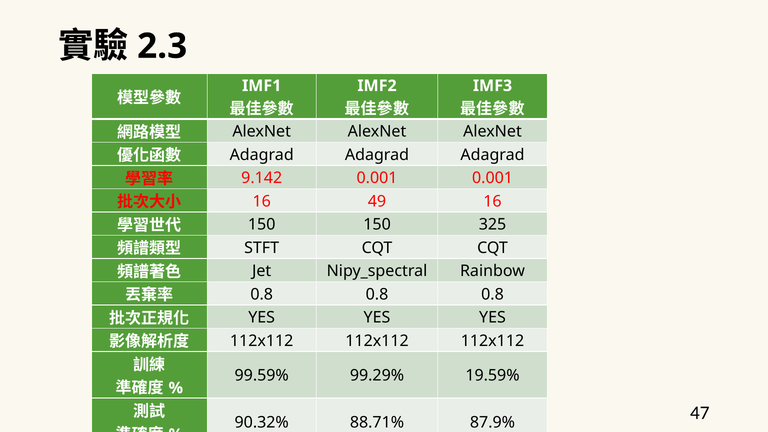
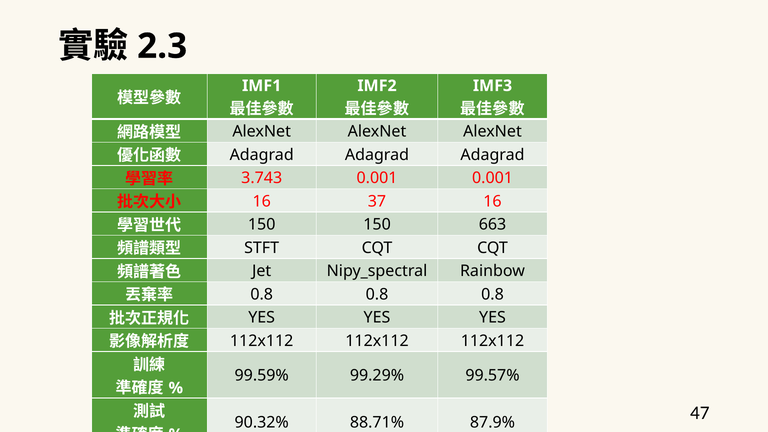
9.142: 9.142 -> 3.743 (262, 178)
49: 49 -> 37 (377, 201)
325: 325 -> 663 (493, 225)
19.59%: 19.59% -> 99.57% (492, 376)
